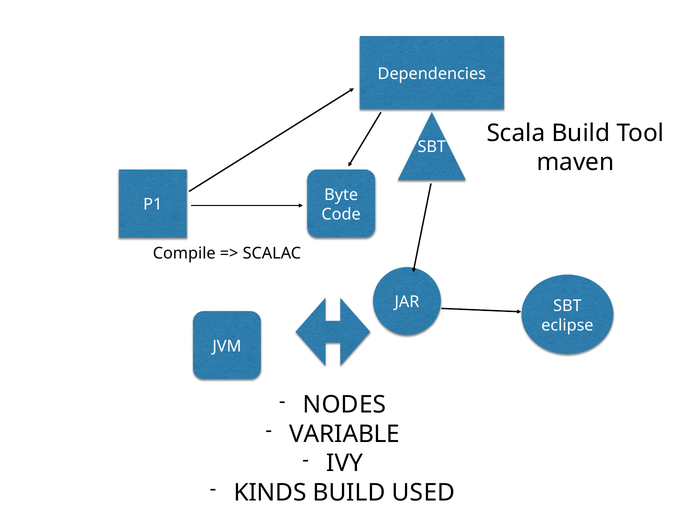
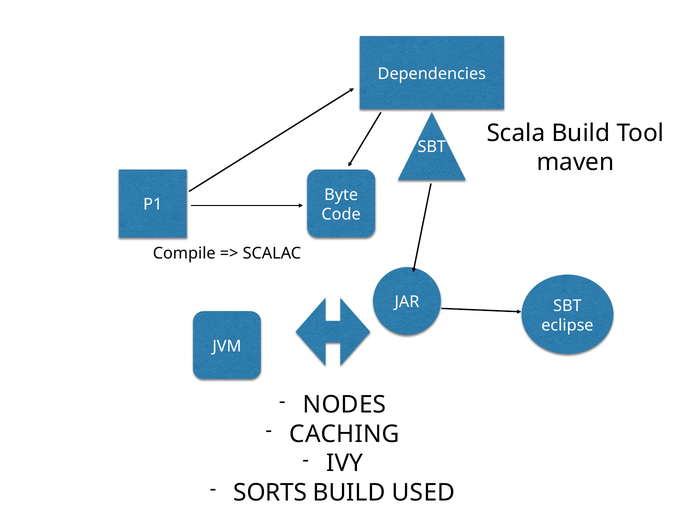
VARIABLE: VARIABLE -> CACHING (345, 435)
KINDS: KINDS -> SORTS (270, 493)
